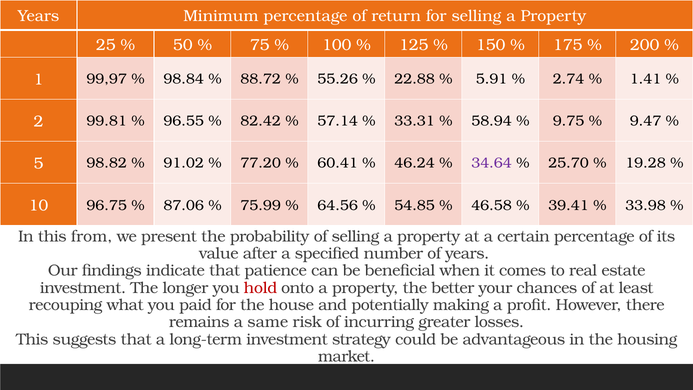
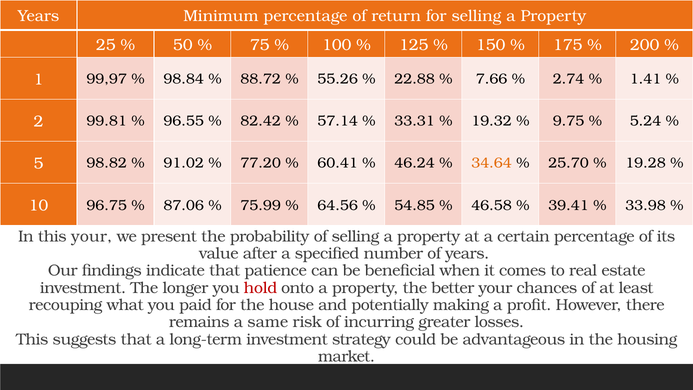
5.91: 5.91 -> 7.66 (492, 79)
58.94: 58.94 -> 19.32 (492, 121)
9.47: 9.47 -> 5.24 (646, 121)
34.64 colour: purple -> orange (492, 163)
this from: from -> your (92, 236)
